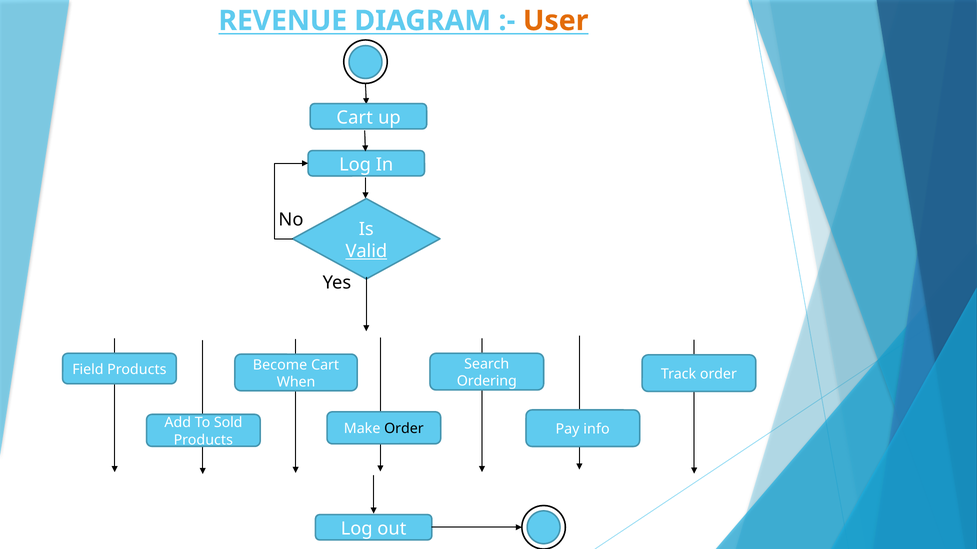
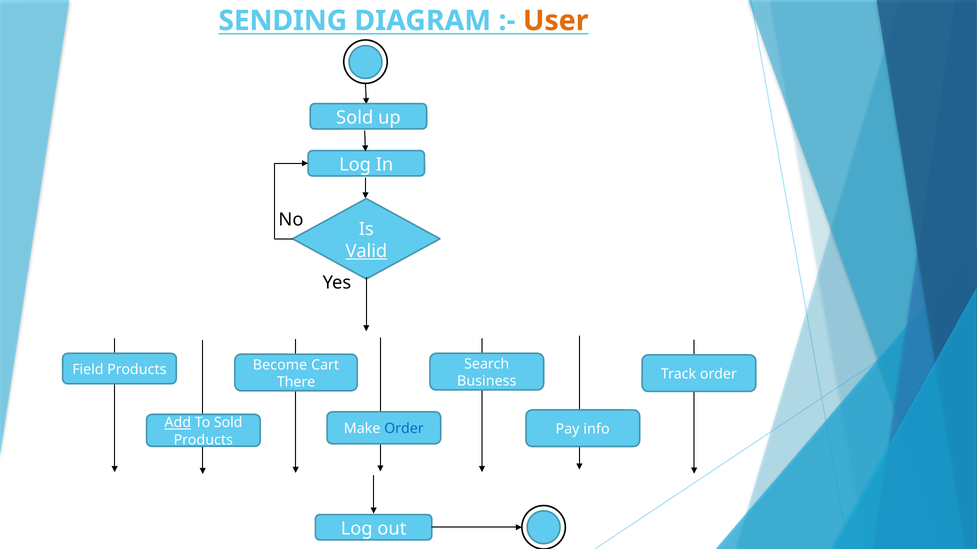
REVENUE: REVENUE -> SENDING (283, 21)
Cart: Cart -> Sold (355, 118)
Ordering: Ordering -> Business (487, 382)
When: When -> There (296, 382)
Add underline: none -> present (178, 423)
Order colour: black -> blue (404, 429)
